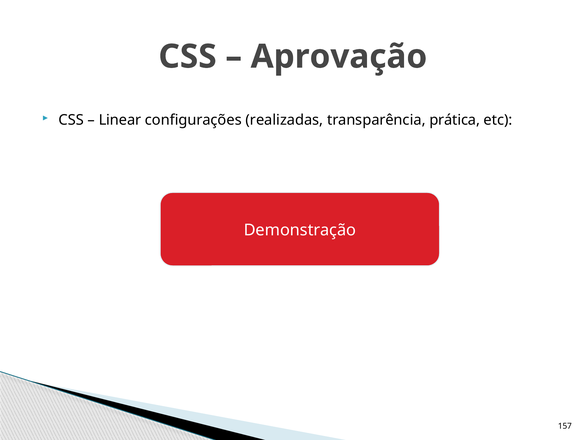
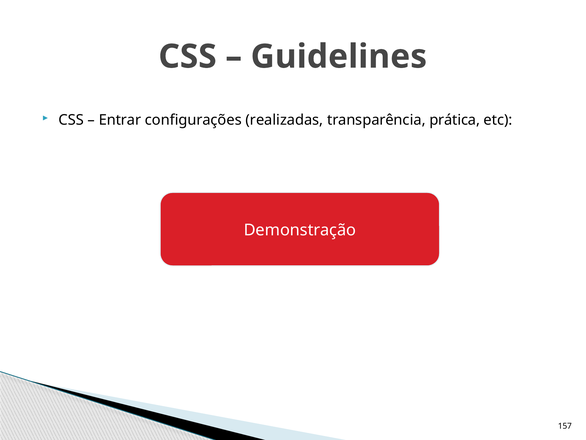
Aprovação: Aprovação -> Guidelines (339, 57)
Linear: Linear -> Entrar (120, 120)
